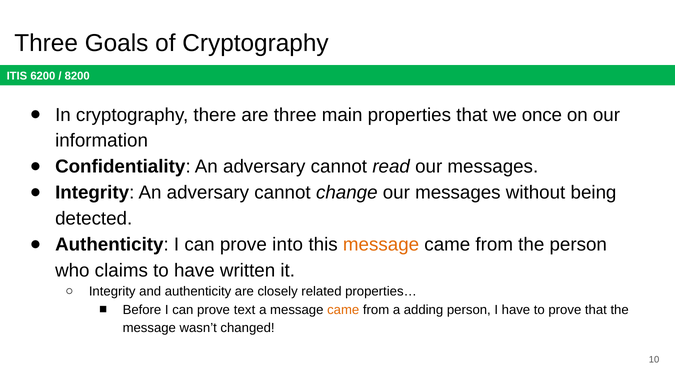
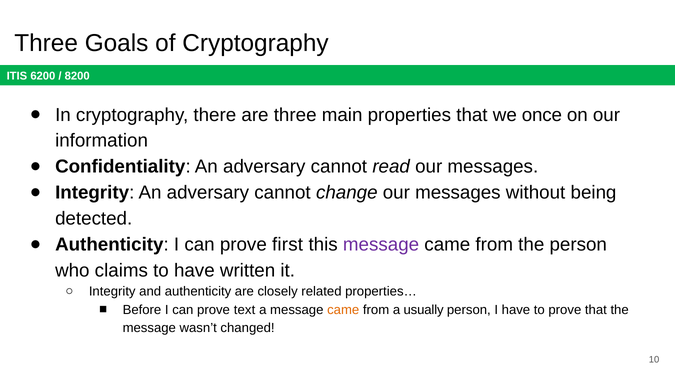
into: into -> first (288, 244)
message colour: orange -> purple (381, 244)
adding: adding -> usually (424, 309)
